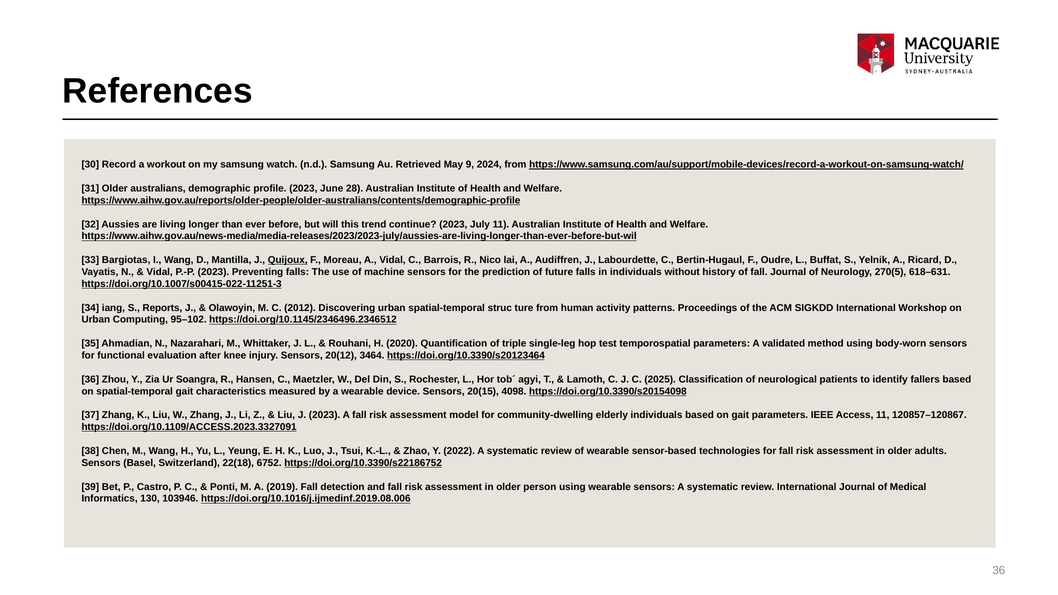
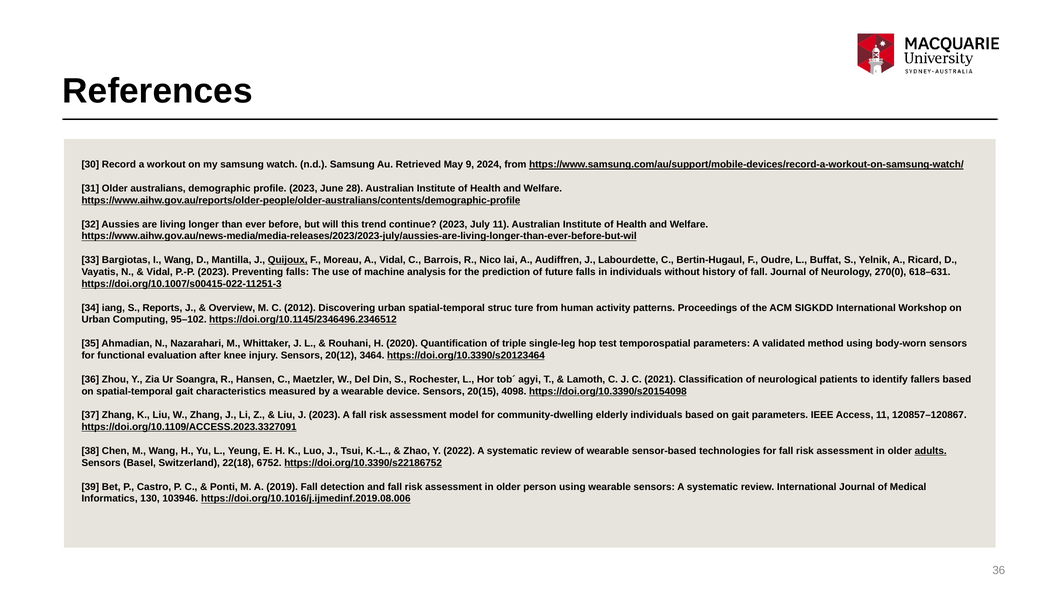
machine sensors: sensors -> analysis (427, 272)
270(5: 270(5 -> 270(0 (891, 272)
Olawoyin: Olawoyin -> Overview (232, 308)
2025: 2025 -> 2021 (660, 379)
adults underline: none -> present (931, 451)
